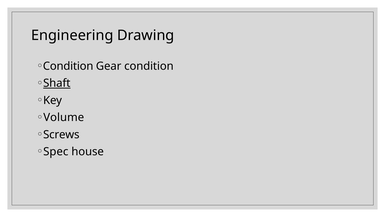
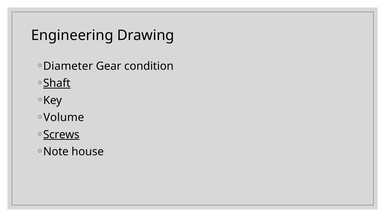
Condition: Condition -> Diameter (68, 66)
Screws underline: none -> present (61, 134)
Spec: Spec -> Note (56, 151)
